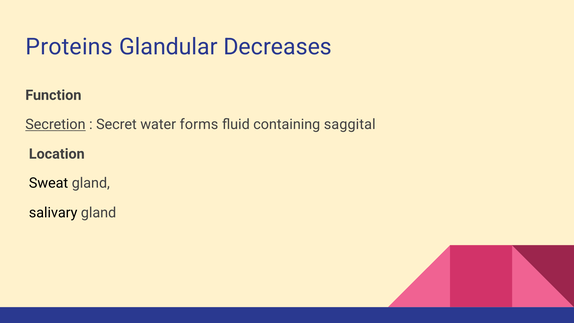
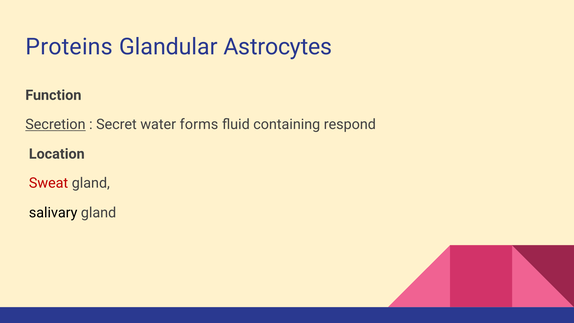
Decreases: Decreases -> Astrocytes (278, 47)
saggital: saggital -> respond (350, 124)
Sweat colour: black -> red (49, 183)
